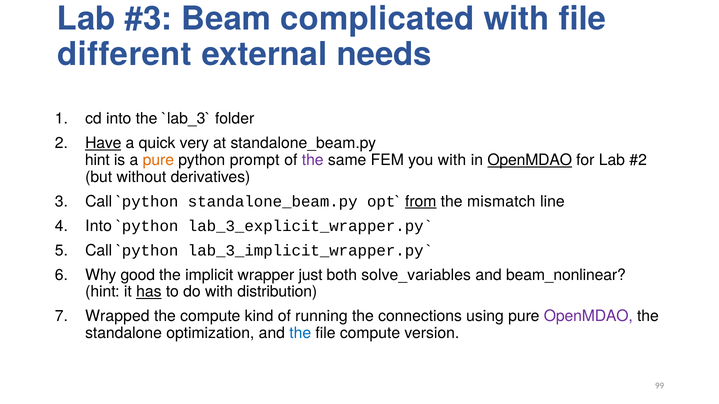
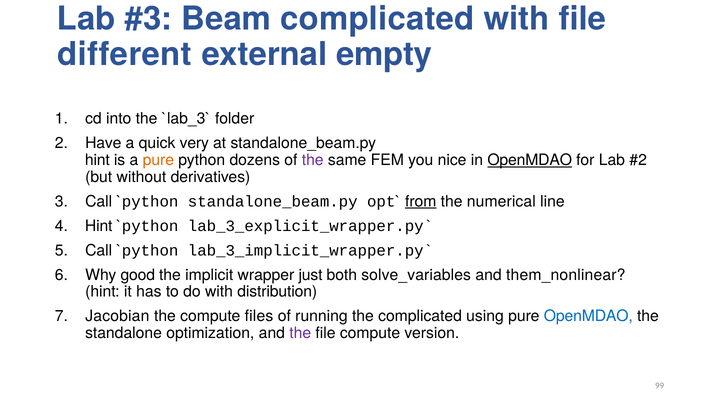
needs: needs -> empty (384, 54)
Have underline: present -> none (103, 143)
prompt: prompt -> dozens (255, 160)
you with: with -> nice (452, 160)
mismatch: mismatch -> numerical (501, 202)
Into: Into -> Hint (99, 226)
beam_nonlinear: beam_nonlinear -> them_nonlinear (566, 275)
has underline: present -> none (149, 292)
Wrapped: Wrapped -> Jacobian (117, 317)
kind: kind -> files (259, 317)
the connections: connections -> complicated (420, 317)
OpenMDAO colour: purple -> blue (588, 317)
the colour: blue -> purple (300, 334)
